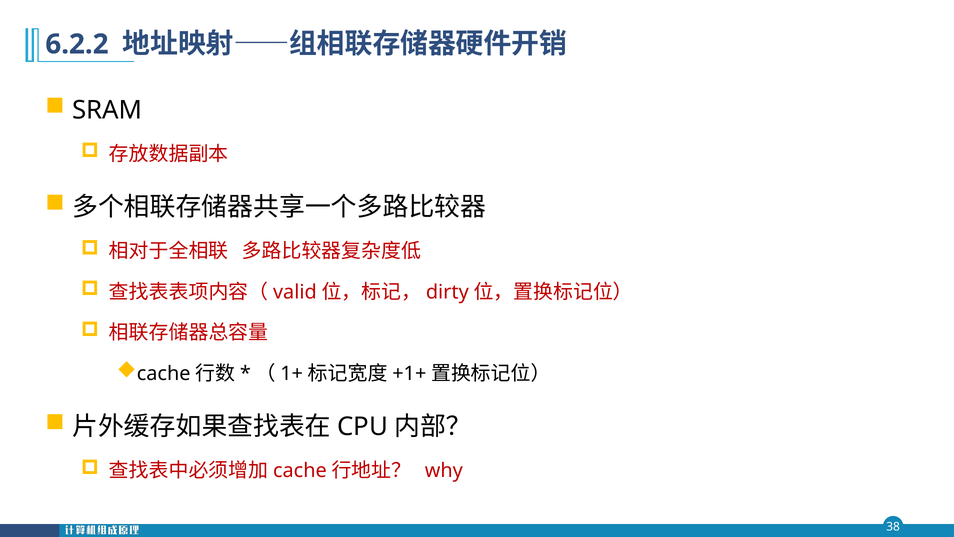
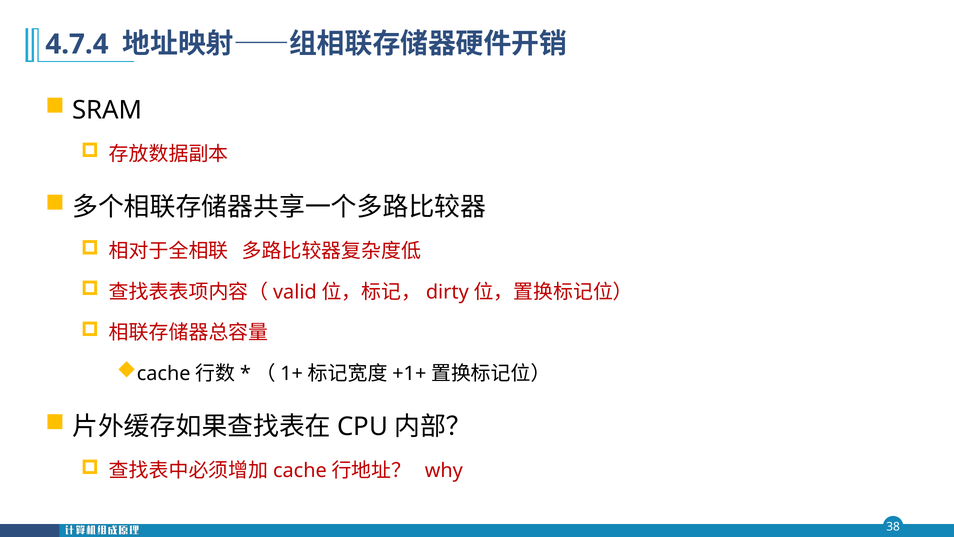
6.2.2: 6.2.2 -> 4.7.4 (77, 44)
